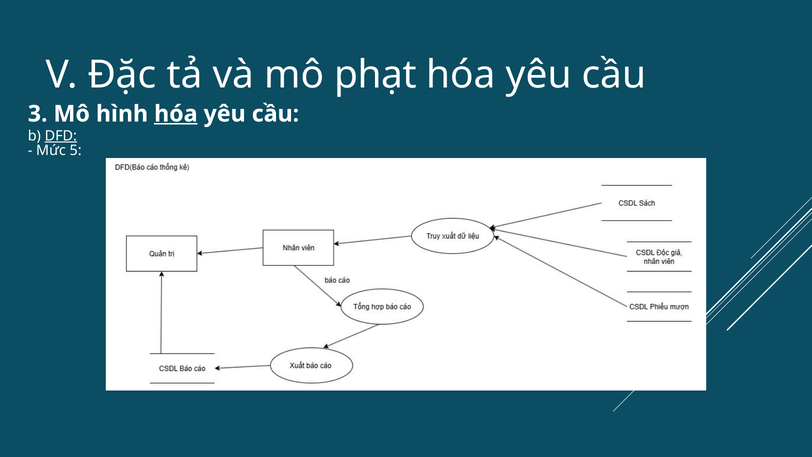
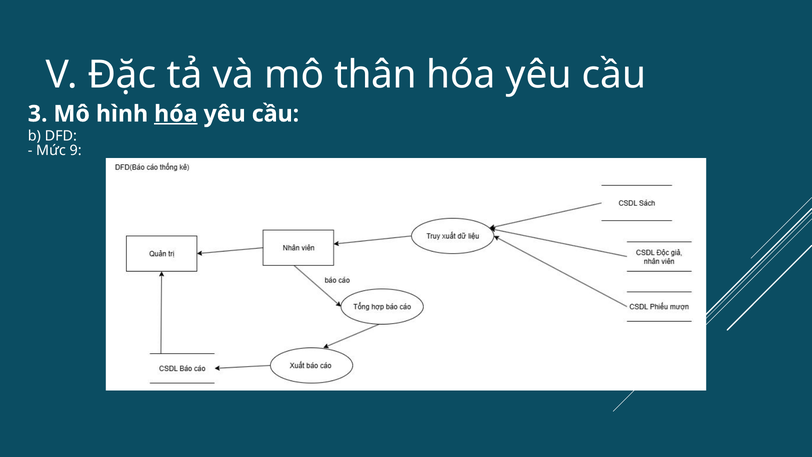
phạt: phạt -> thân (375, 75)
DFD underline: present -> none (61, 136)
5: 5 -> 9 (76, 150)
